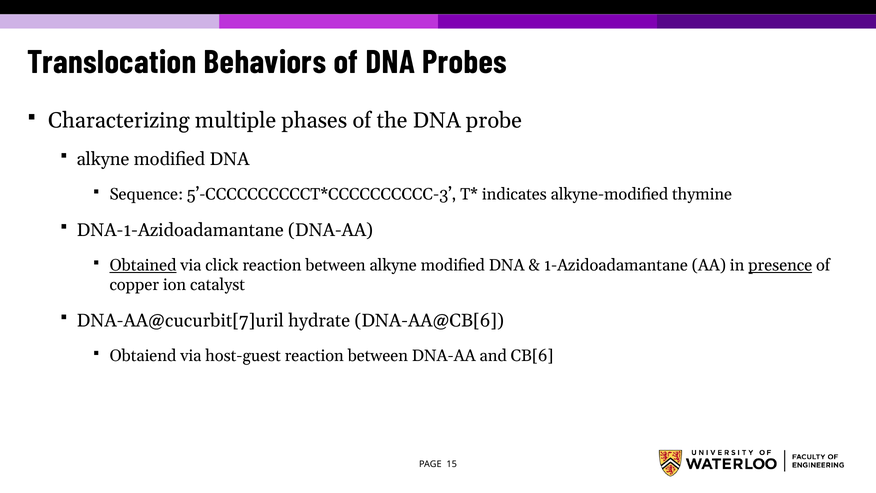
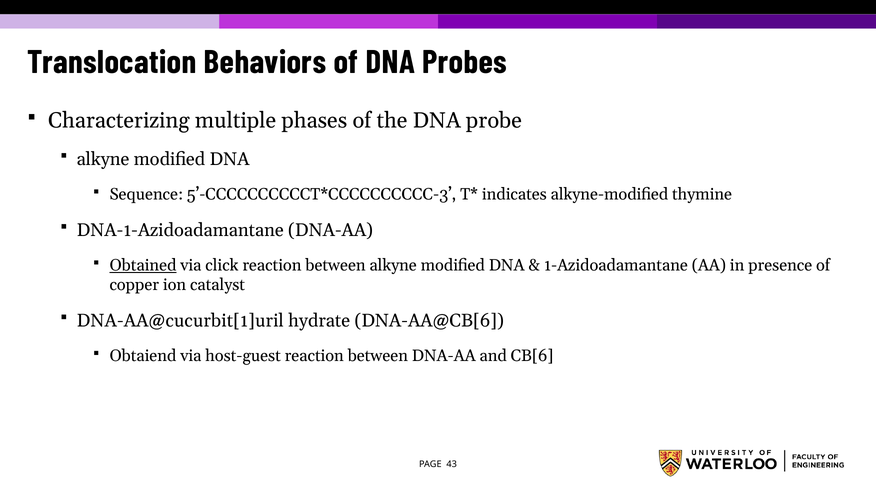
presence underline: present -> none (780, 265)
DNA-AA@cucurbit[7]uril: DNA-AA@cucurbit[7]uril -> DNA-AA@cucurbit[1]uril (180, 320)
15: 15 -> 43 (452, 464)
